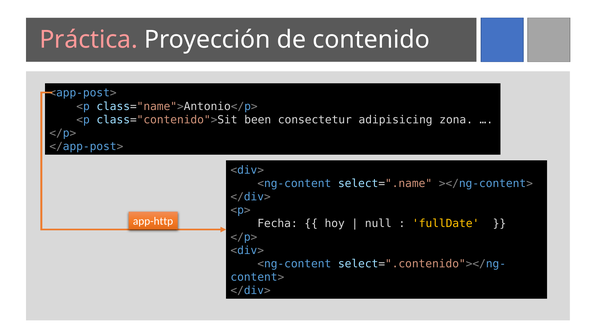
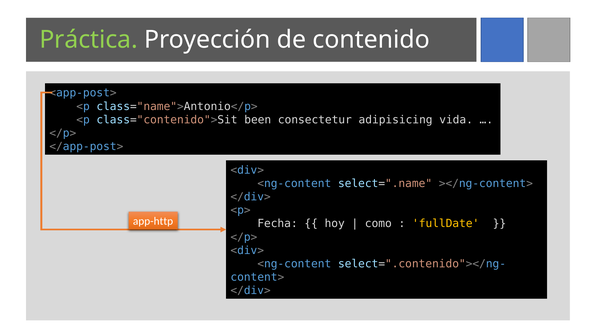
Práctica colour: pink -> light green (89, 40)
zona: zona -> vida (456, 120)
null: null -> como (378, 224)
